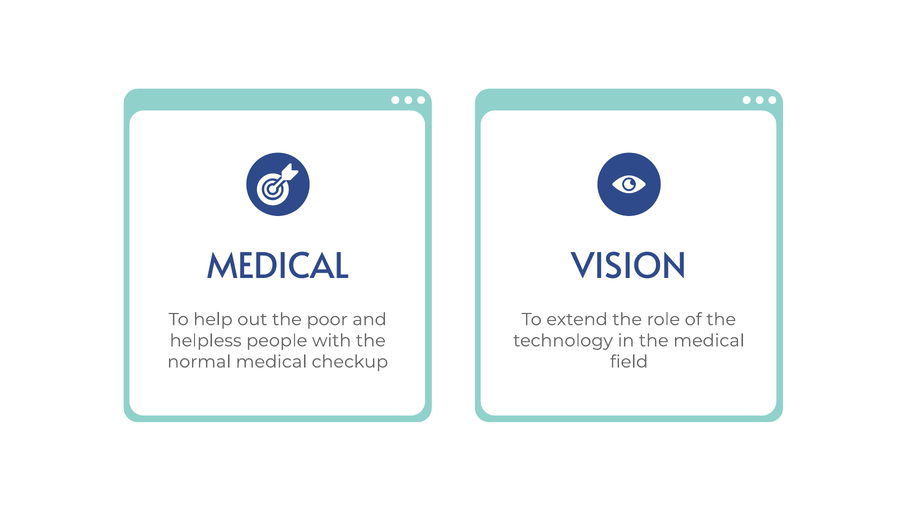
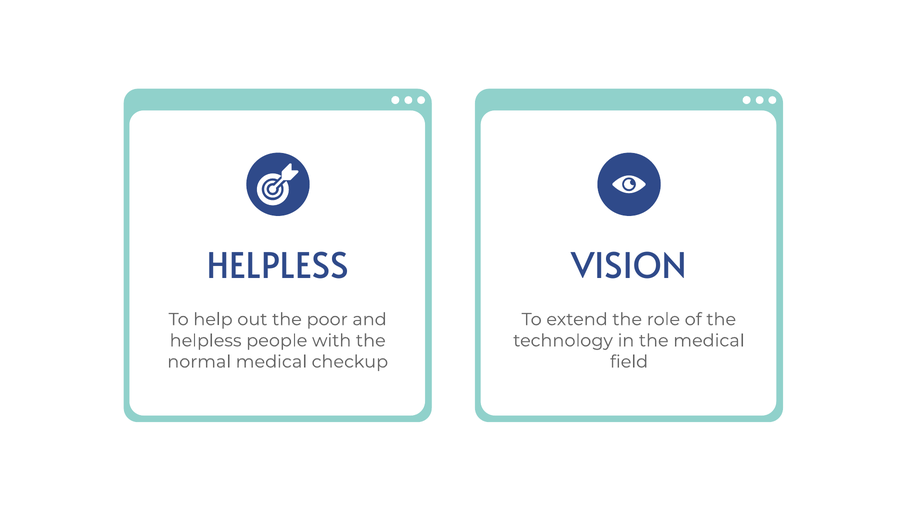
MEDICAL: MEDICAL -> HELPLESS (278, 267)
